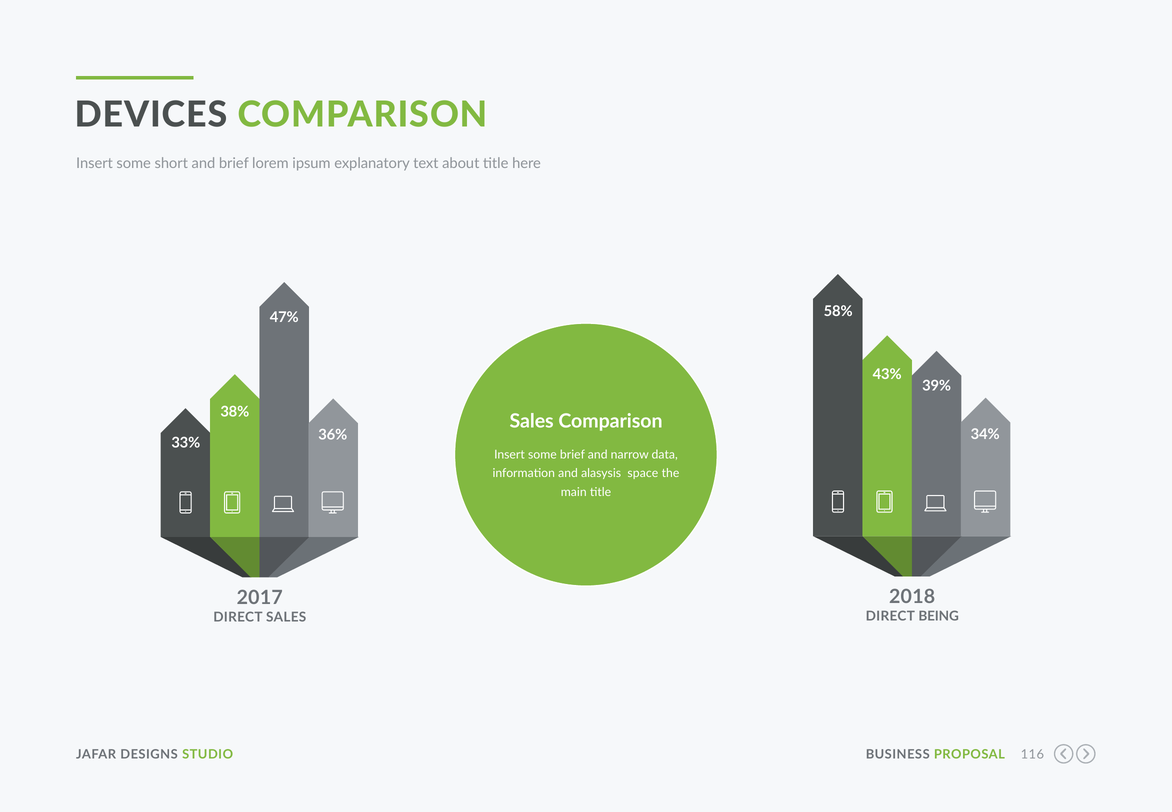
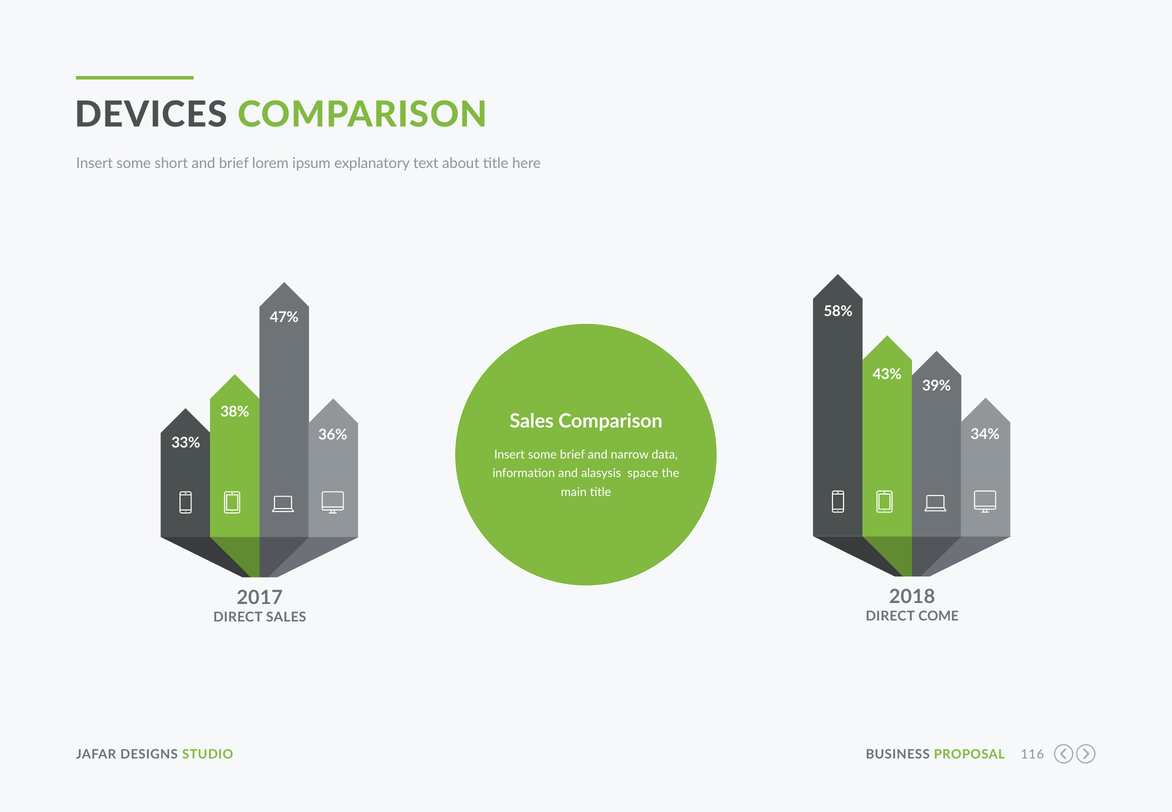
BEING: BEING -> COME (939, 616)
